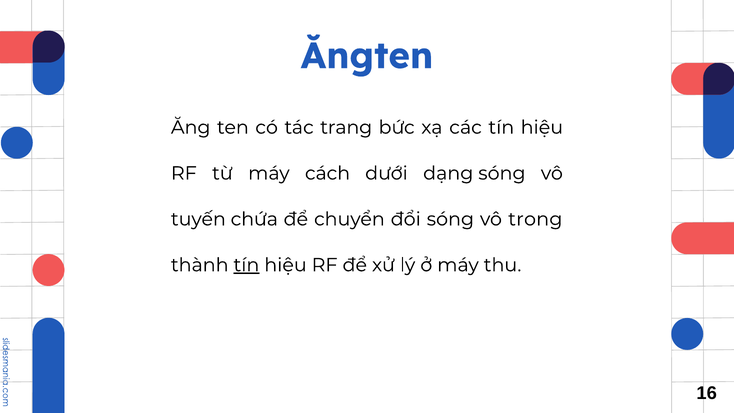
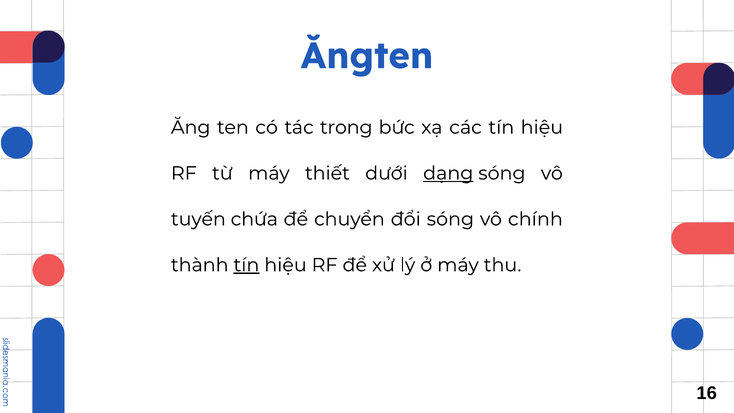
trang: trang -> trong (346, 127)
cách: cách -> thiết (327, 173)
dạng underline: none -> present (448, 173)
trong: trong -> chính (535, 219)
